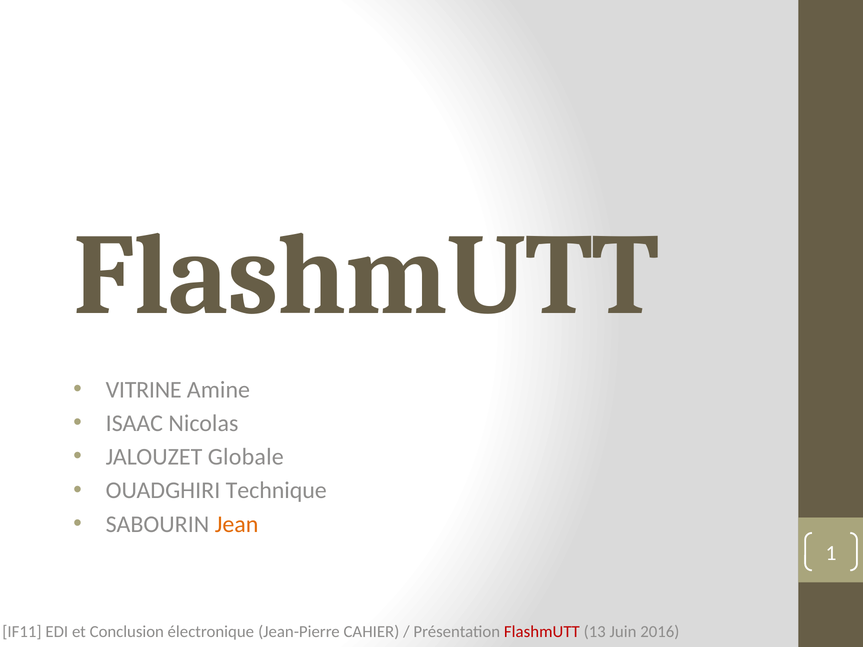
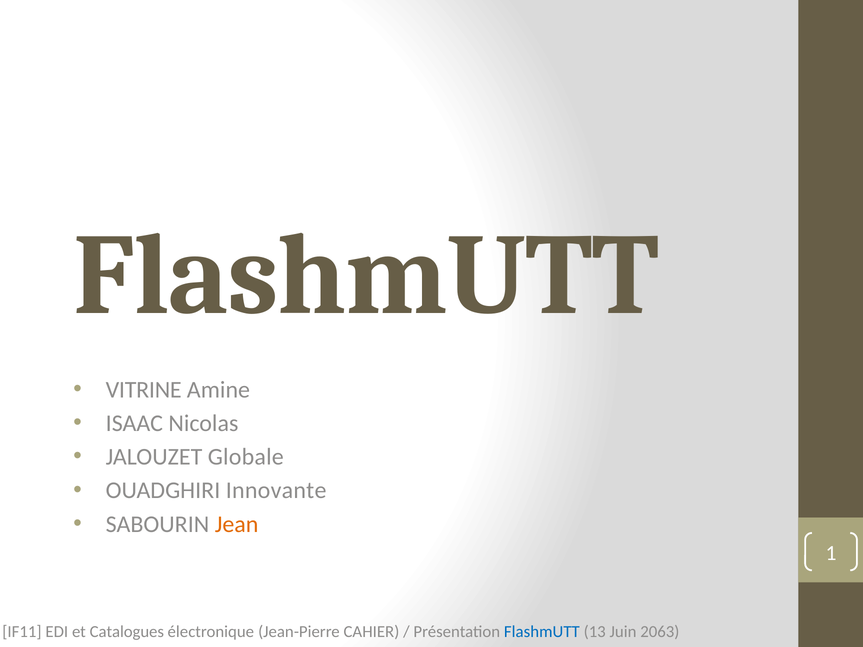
Technique: Technique -> Innovante (276, 491)
Conclusion: Conclusion -> Catalogues (127, 632)
FlashmUTT colour: red -> blue (542, 632)
2016: 2016 -> 2063 (660, 632)
